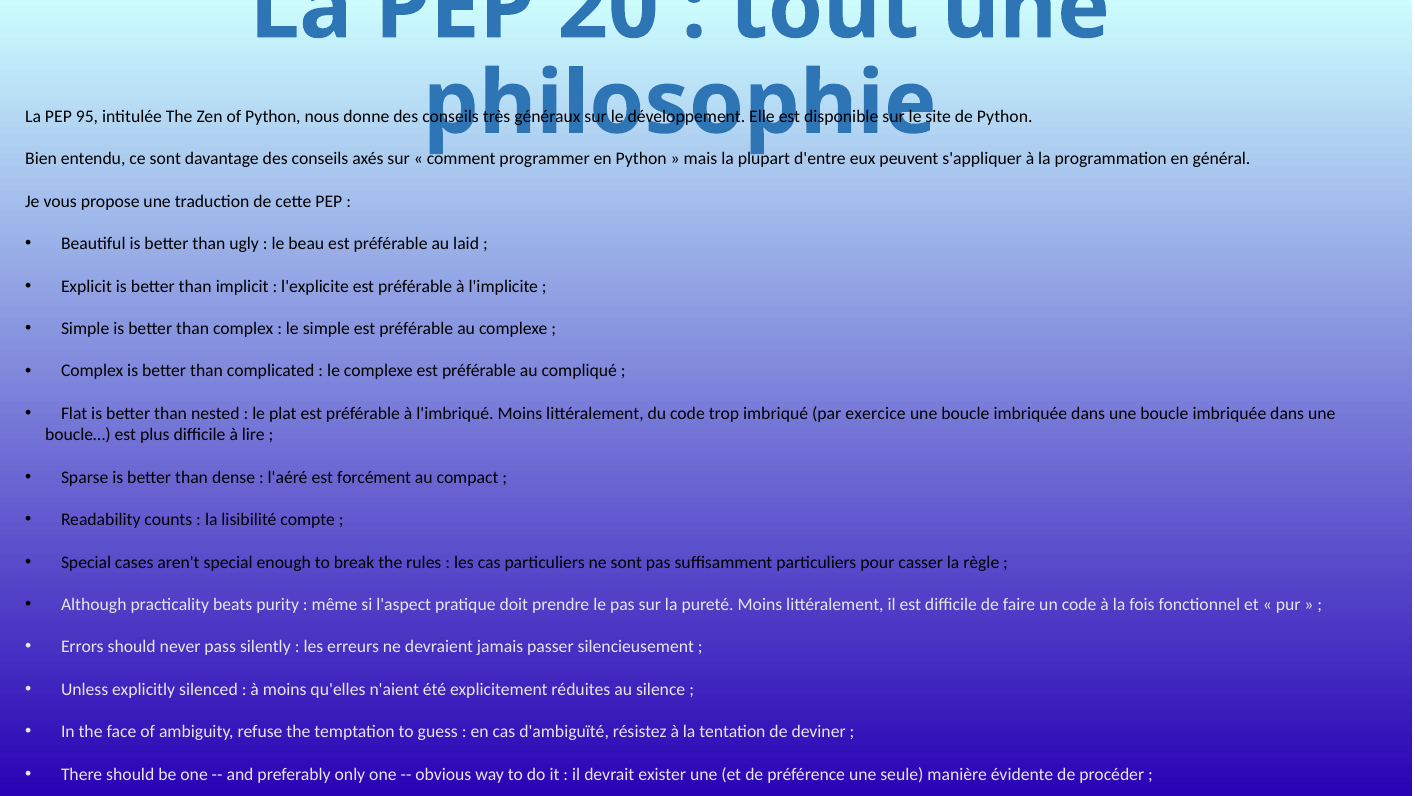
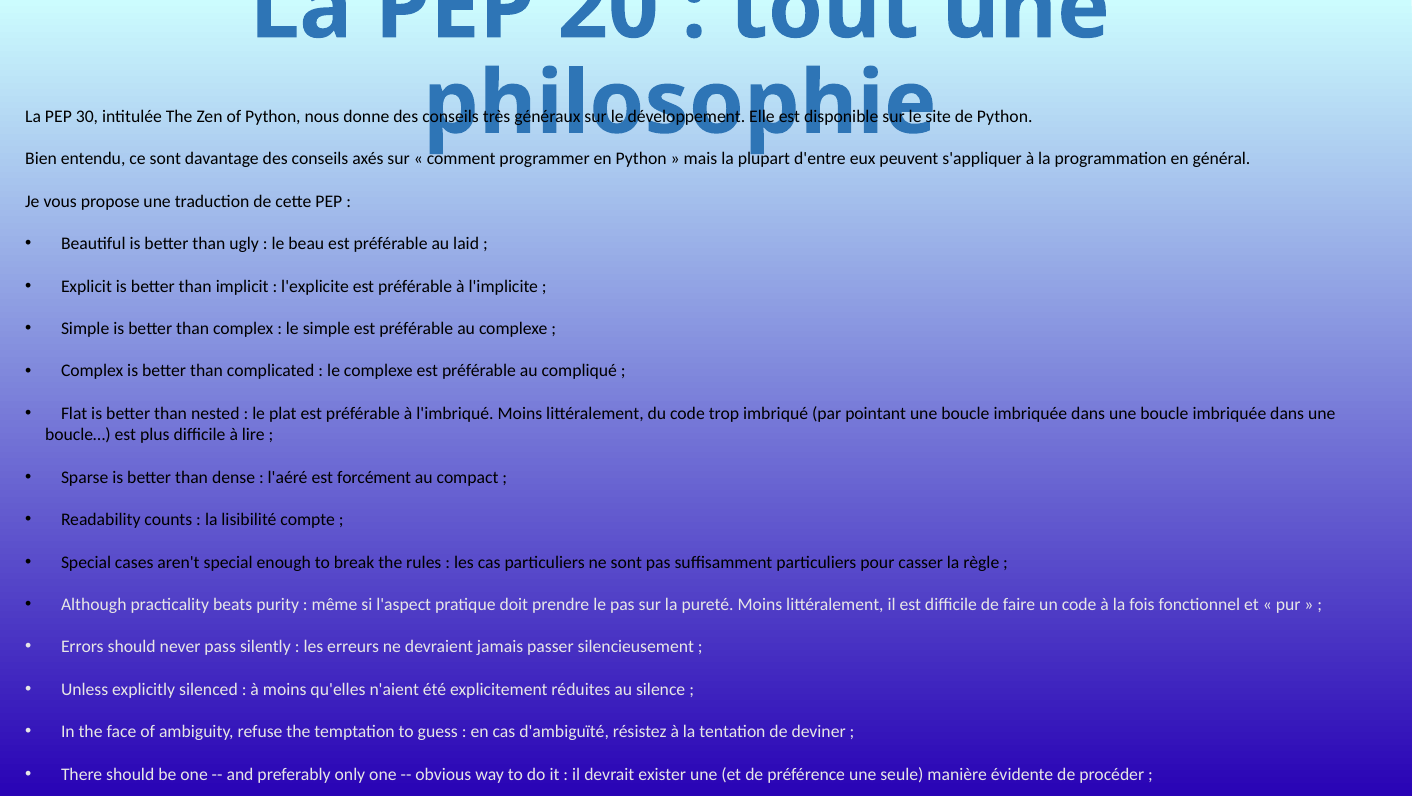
95: 95 -> 30 (87, 116)
exercice: exercice -> pointant (876, 414)
